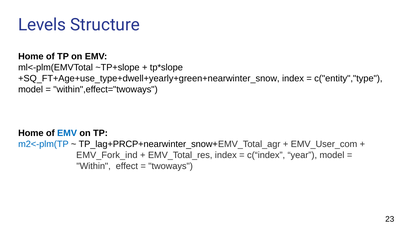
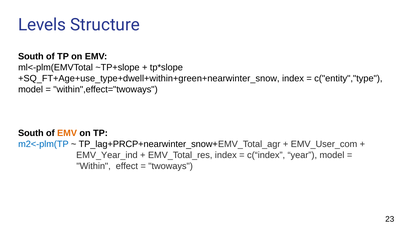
Home: Home -> South (31, 56)
+SQ_FT+Age+use_type+dwell+yearly+green+nearwinter_snow: +SQ_FT+Age+use_type+dwell+yearly+green+nearwinter_snow -> +SQ_FT+Age+use_type+dwell+within+green+nearwinter_snow (149, 78)
Home: Home -> South (31, 133)
EMV colour: blue -> orange (67, 133)
EMV_Fork_ind: EMV_Fork_ind -> EMV_Year_ind (107, 155)
